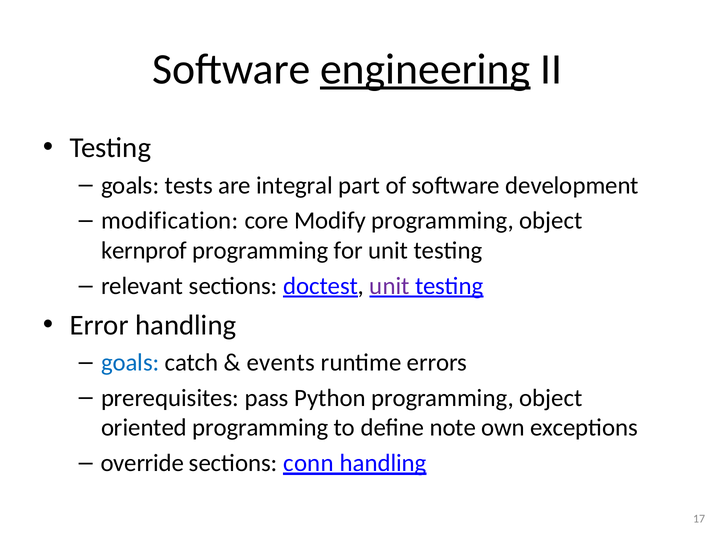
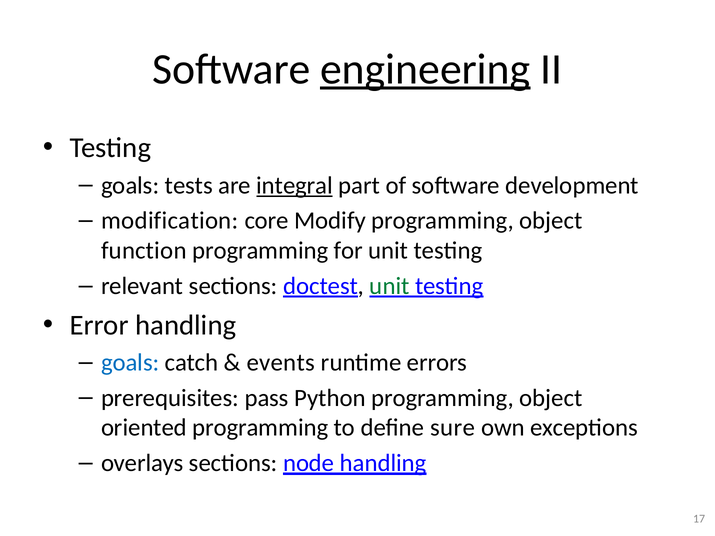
integral underline: none -> present (295, 185)
kernprof: kernprof -> function (144, 251)
unit colour: purple -> green (389, 286)
note: note -> sure (453, 428)
override: override -> overlays (142, 463)
conn: conn -> node (309, 463)
